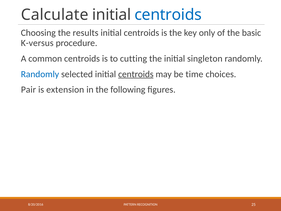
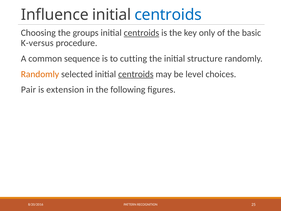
Calculate: Calculate -> Influence (55, 15)
results: results -> groups (86, 33)
centroids underline: none -> present (141, 33)
common centroids: centroids -> sequence (82, 58)
singleton: singleton -> structure (205, 58)
Randomly colour: blue -> orange (40, 74)
time: time -> level (194, 74)
